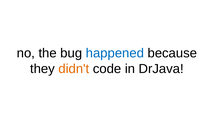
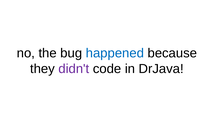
didn't colour: orange -> purple (74, 69)
